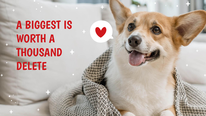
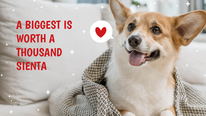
DELETE: DELETE -> SIENTA (32, 66)
